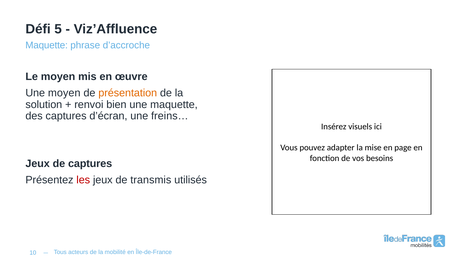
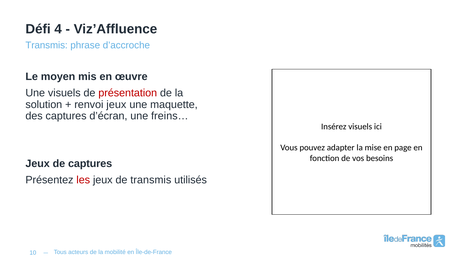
5: 5 -> 4 (58, 29)
Maquette: Maquette -> Transmis (47, 45)
Une moyen: moyen -> visuels (64, 93)
présentation colour: orange -> red (128, 93)
renvoi bien: bien -> jeux (116, 104)
